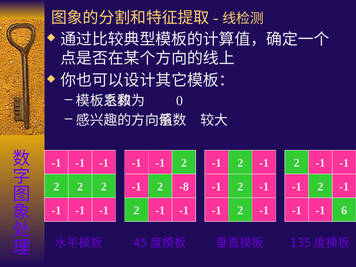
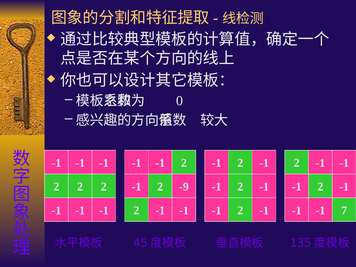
-8: -8 -> -9 (184, 187)
6: 6 -> 7 (344, 210)
